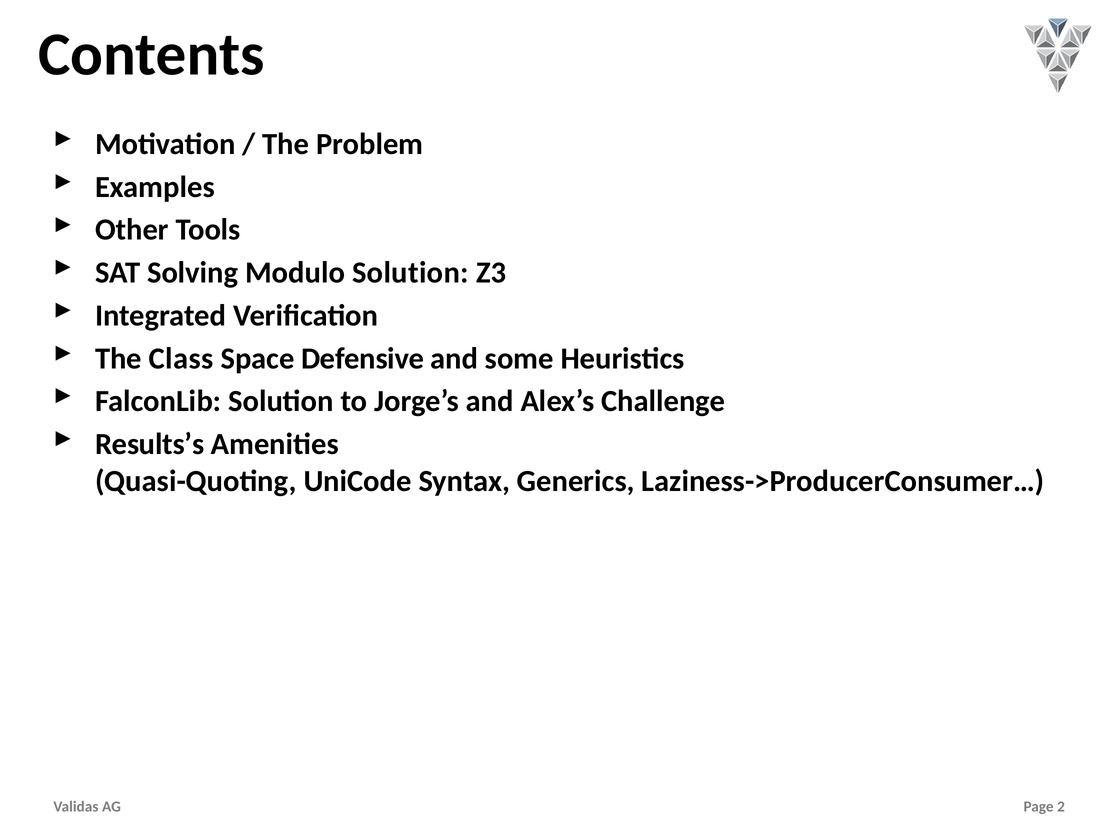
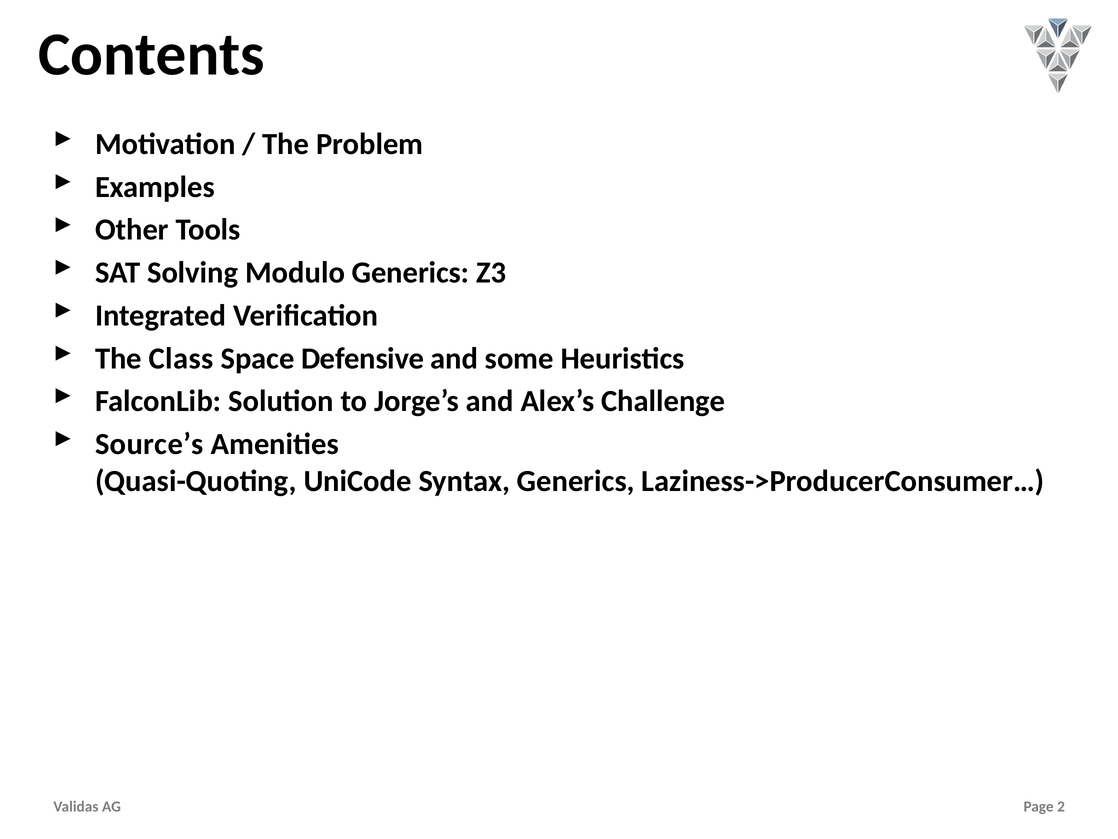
Modulo Solution: Solution -> Generics (411, 273)
Results’s: Results’s -> Source’s (149, 444)
